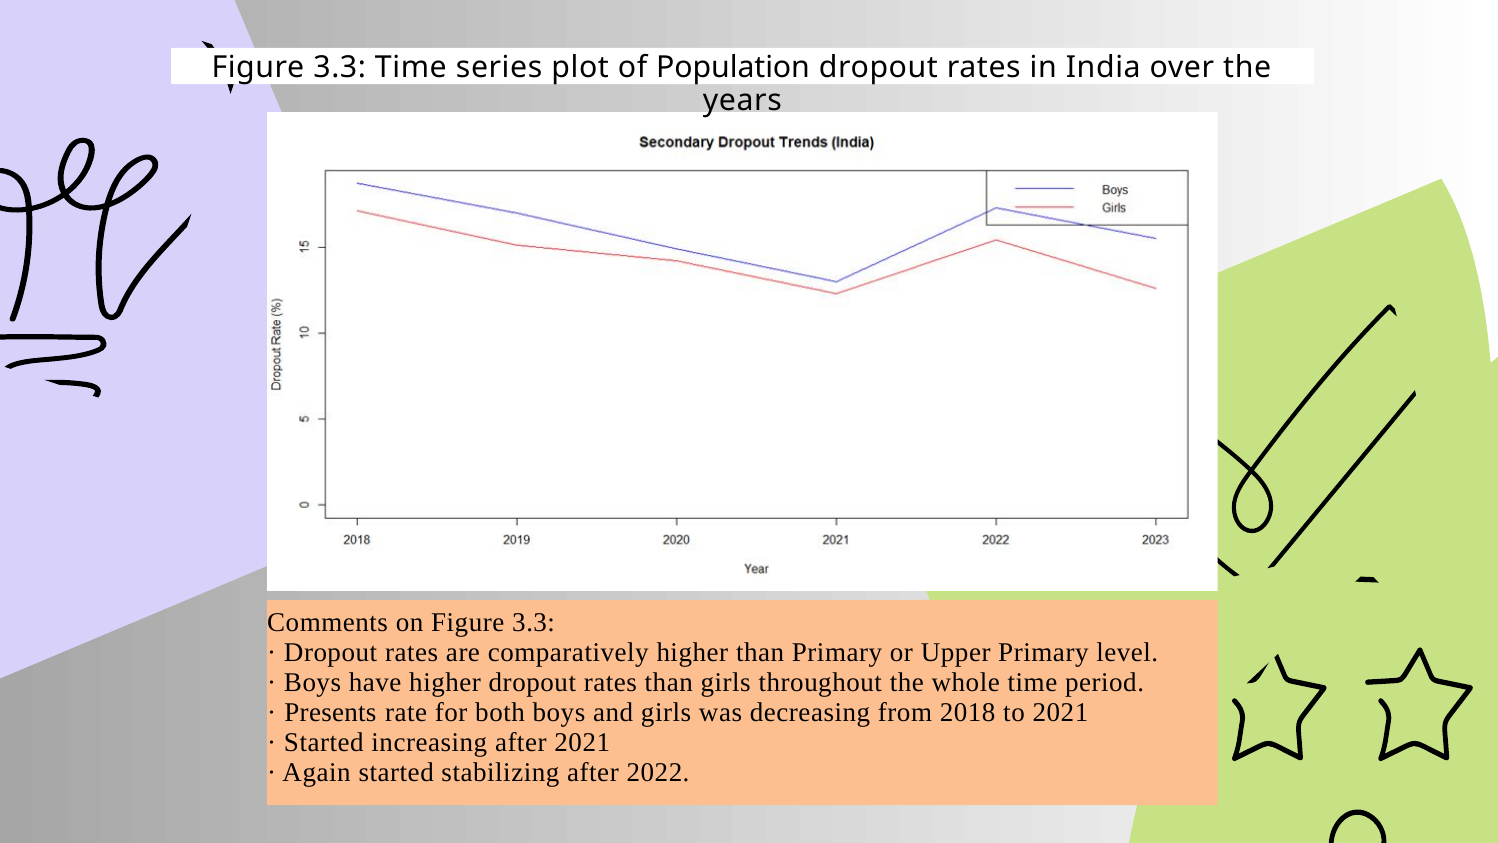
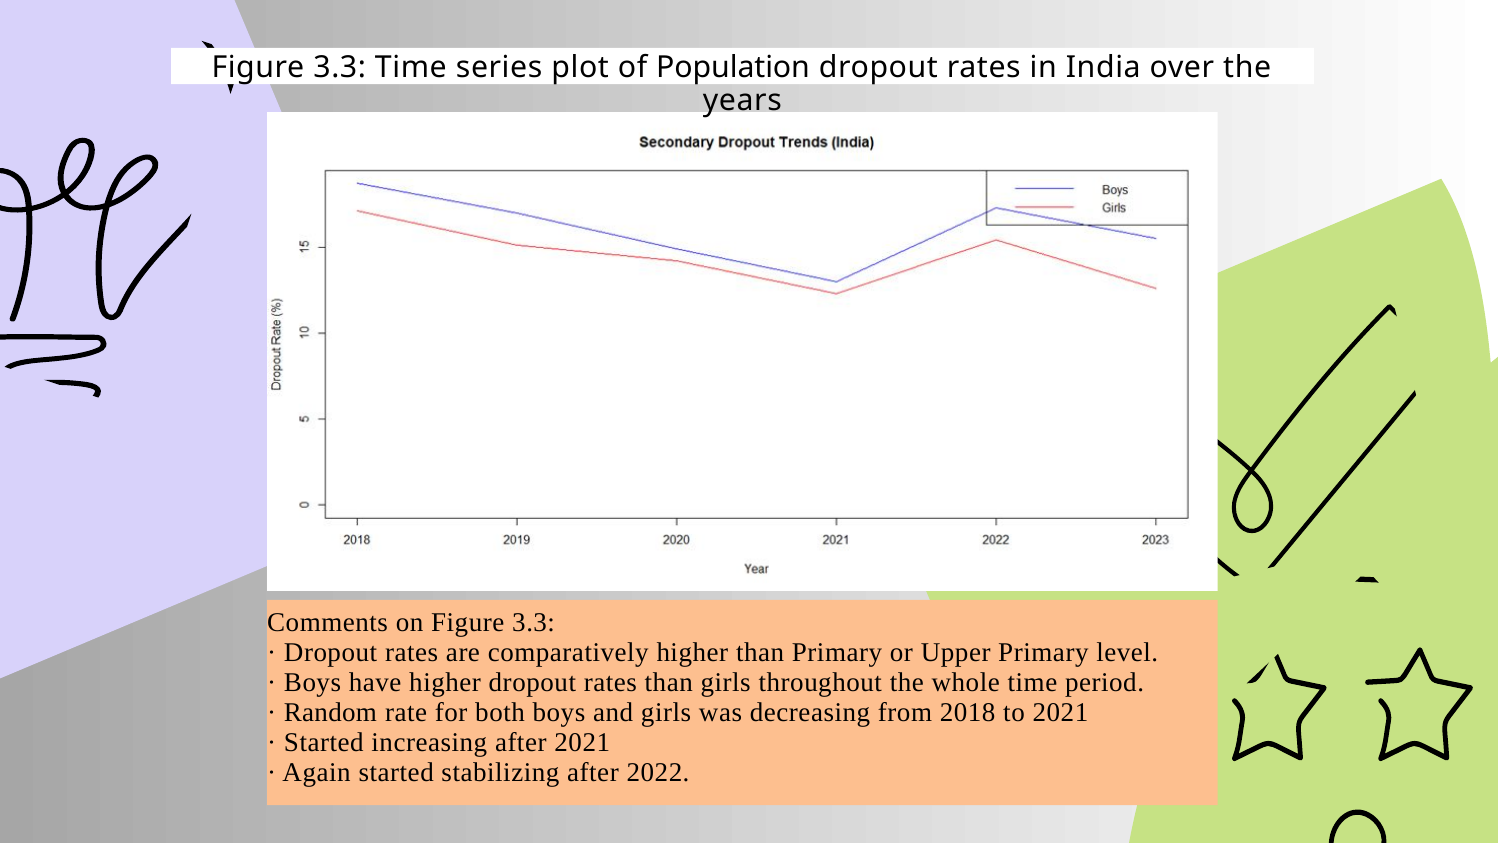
Presents: Presents -> Random (330, 712)
